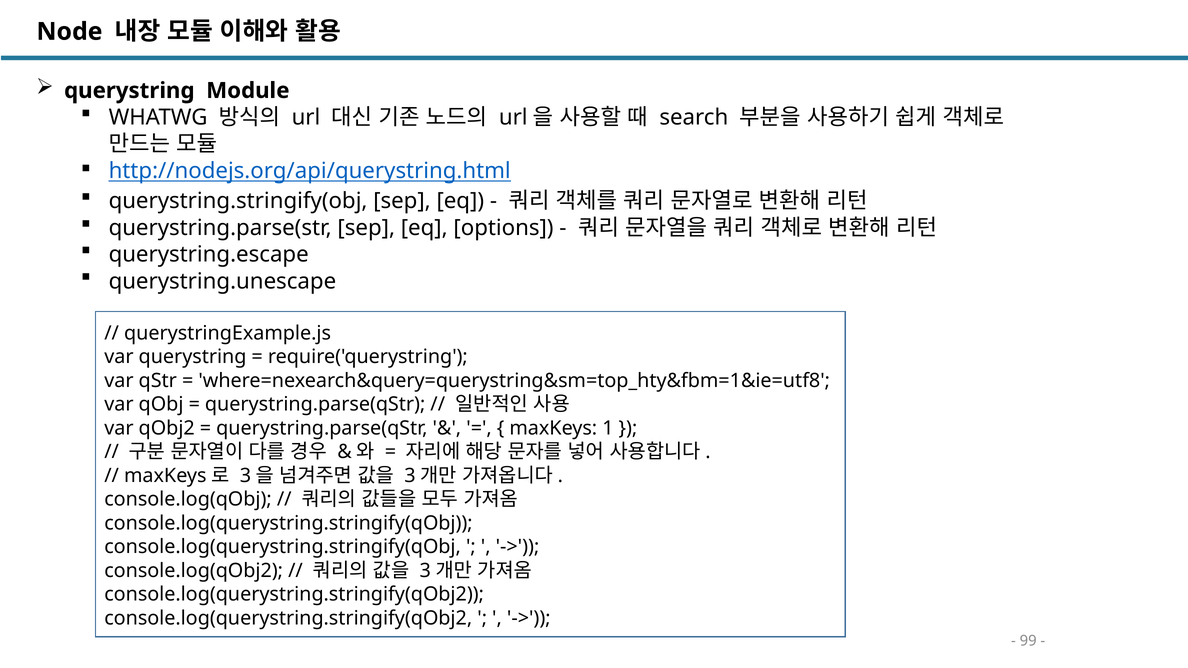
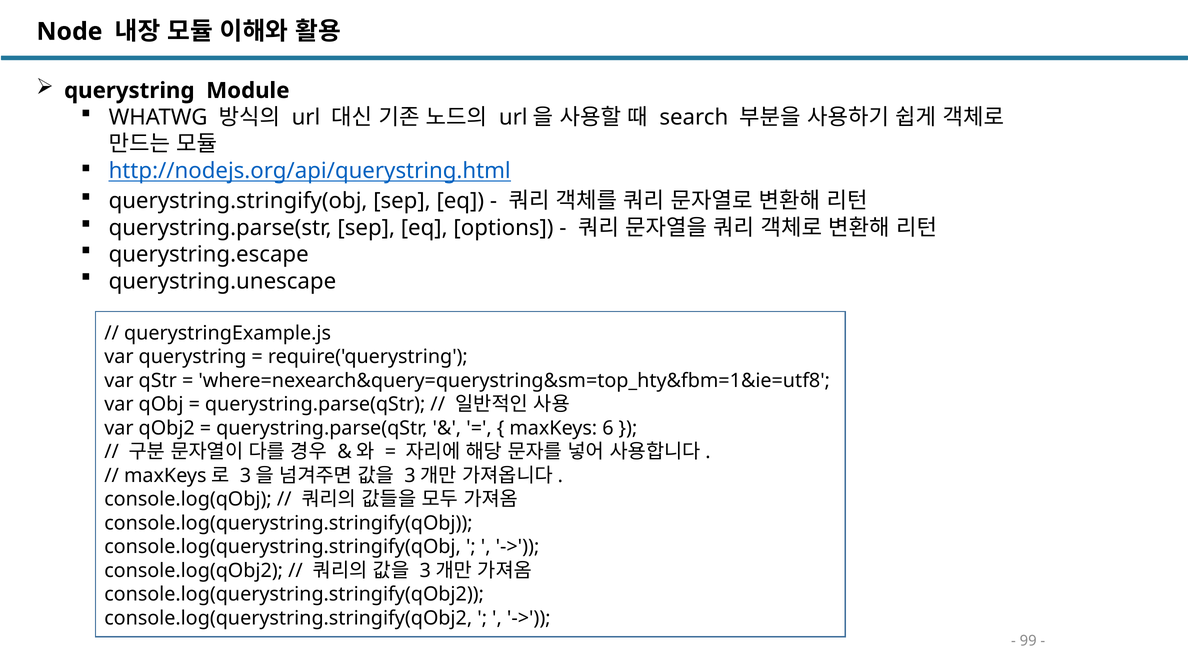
1: 1 -> 6 (608, 428)
